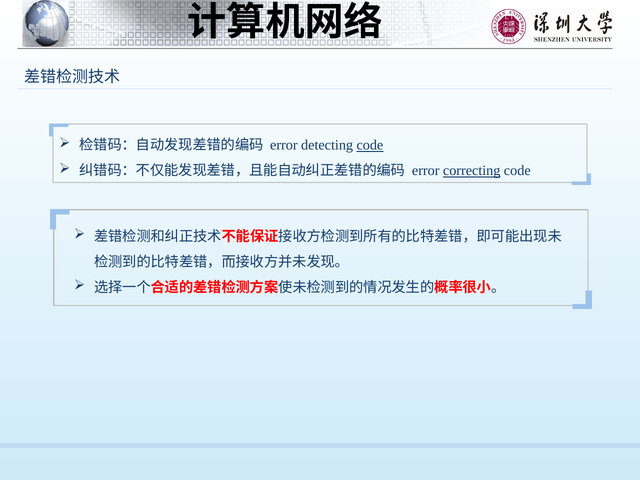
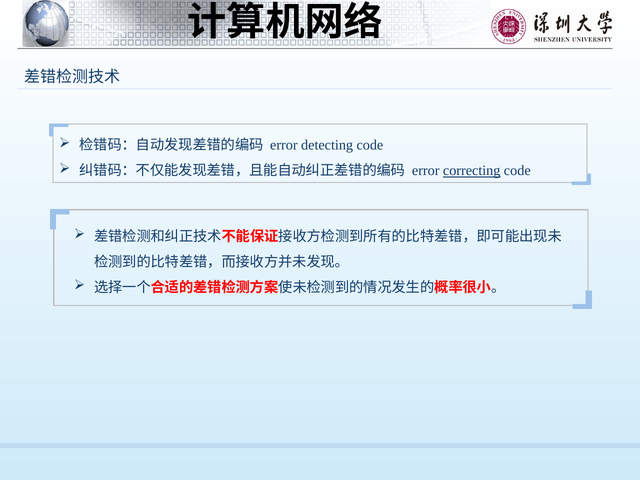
code underline: present -> none (370, 145)
